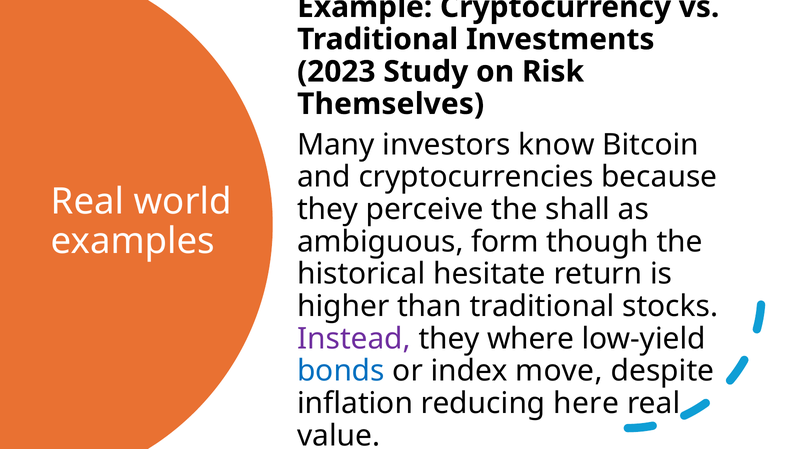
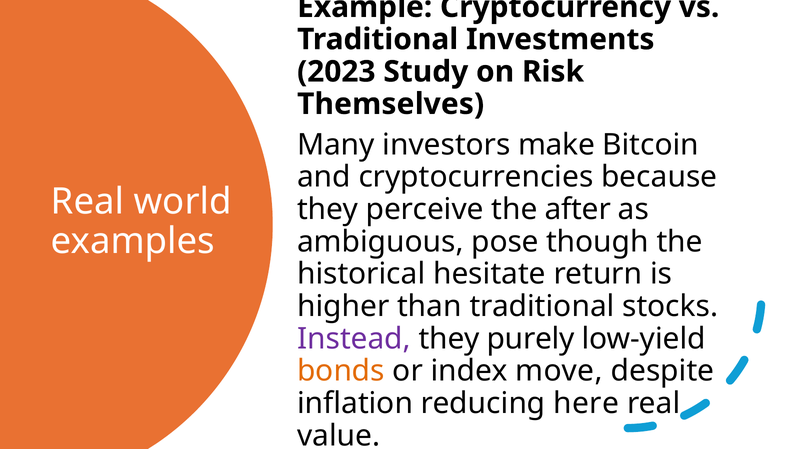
know: know -> make (557, 145)
shall: shall -> after (578, 209)
form: form -> pose (505, 242)
where: where -> purely (531, 339)
bonds colour: blue -> orange (341, 371)
